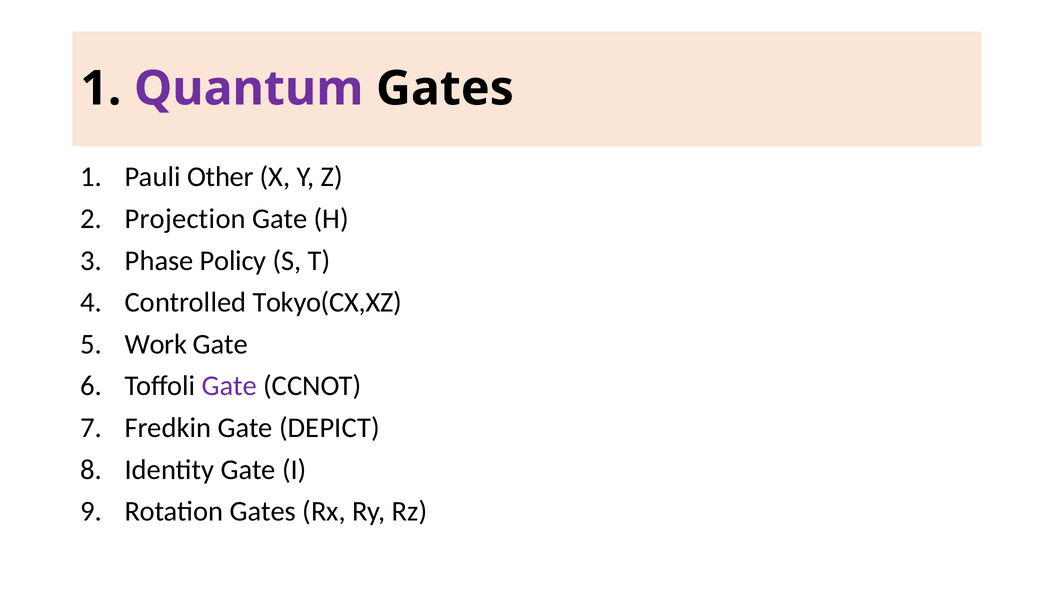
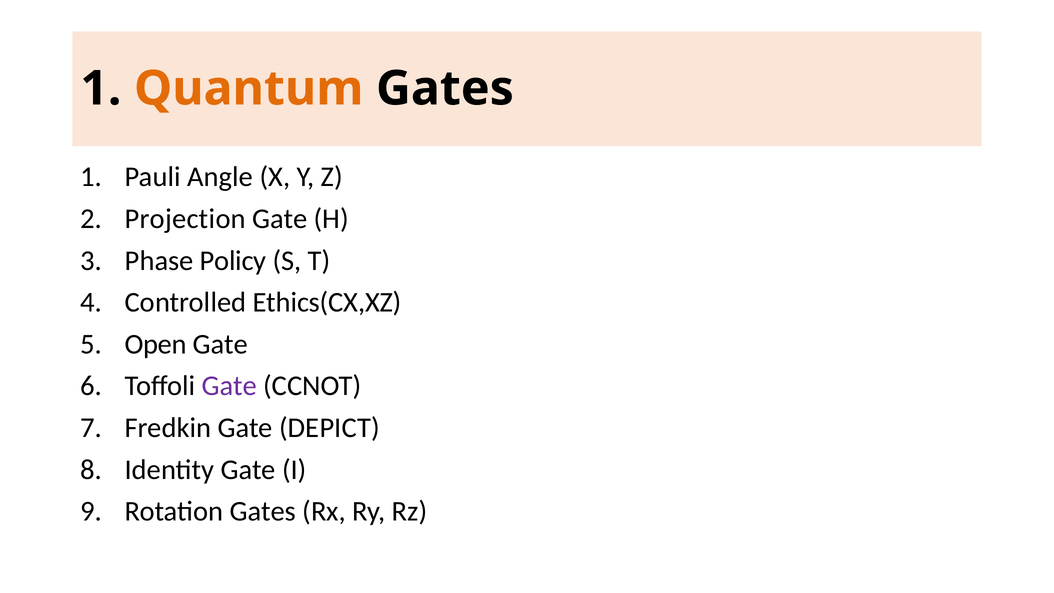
Quantum colour: purple -> orange (249, 89)
Other: Other -> Angle (220, 177)
Tokyo(CX,XZ: Tokyo(CX,XZ -> Ethics(CX,XZ (327, 302)
Work: Work -> Open (156, 344)
